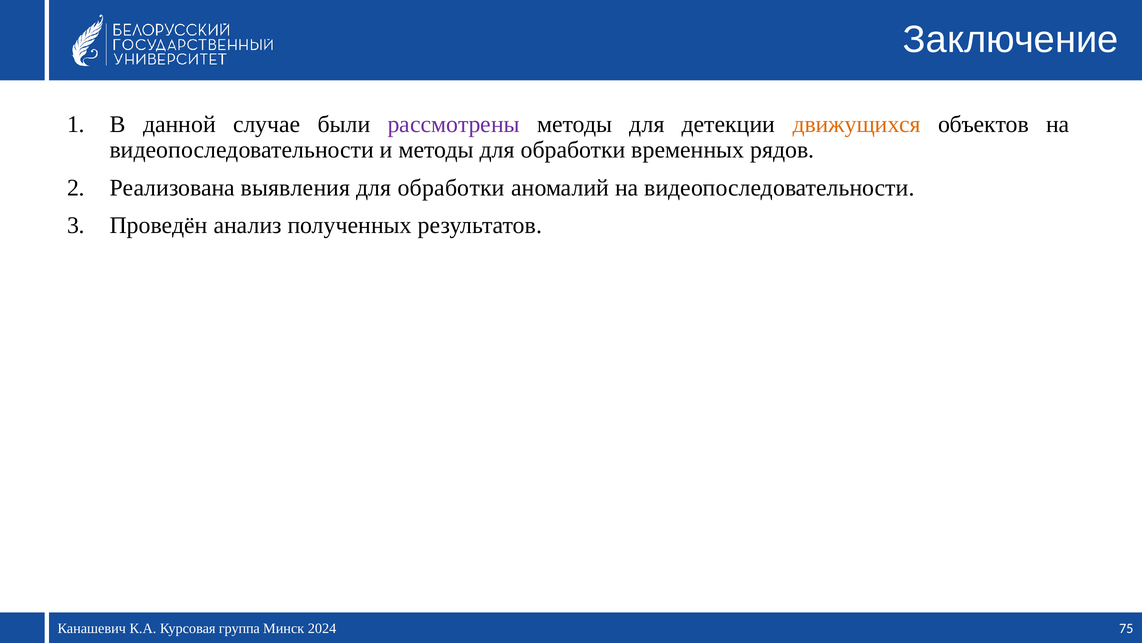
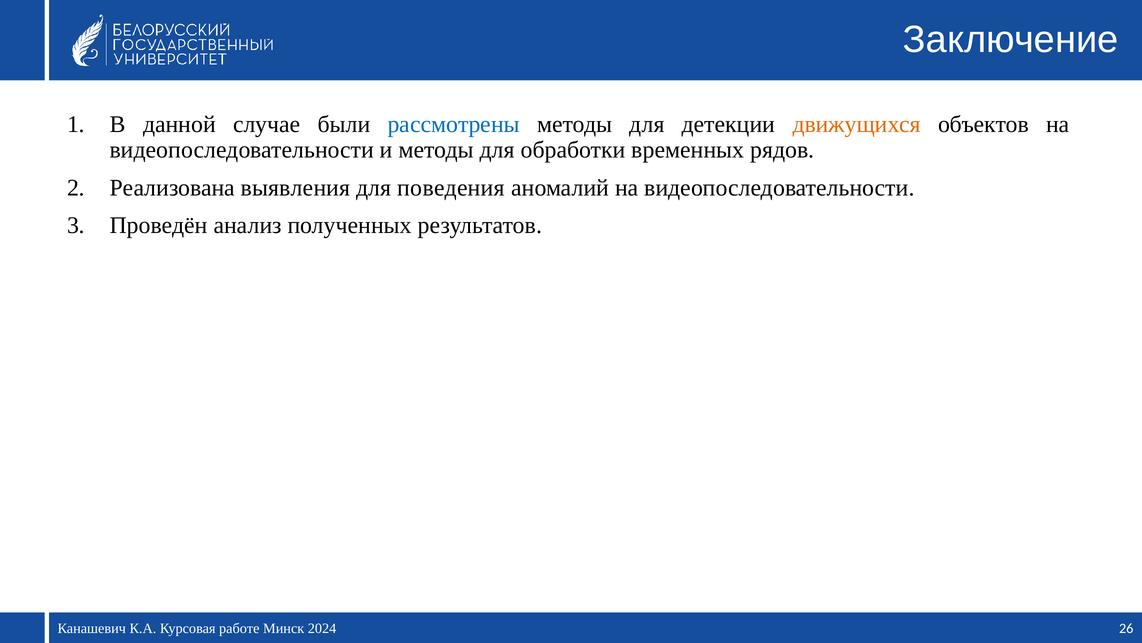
рассмотрены colour: purple -> blue (454, 124)
обработки: обработки -> поведения (451, 188)
группа: группа -> работе (239, 628)
75: 75 -> 26 (1126, 628)
